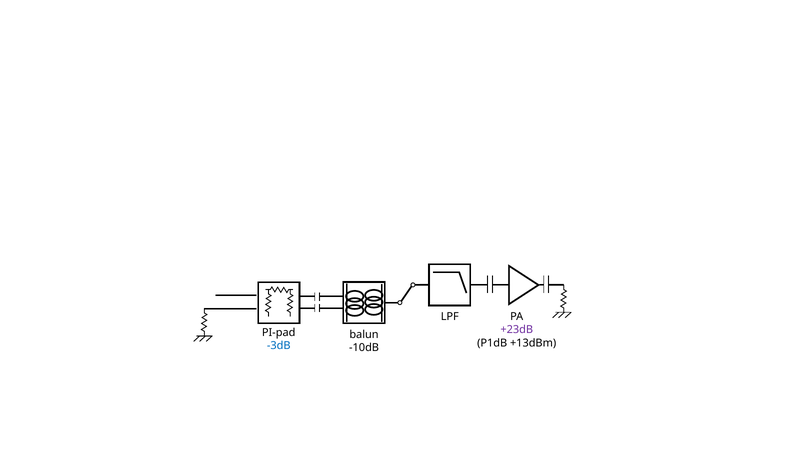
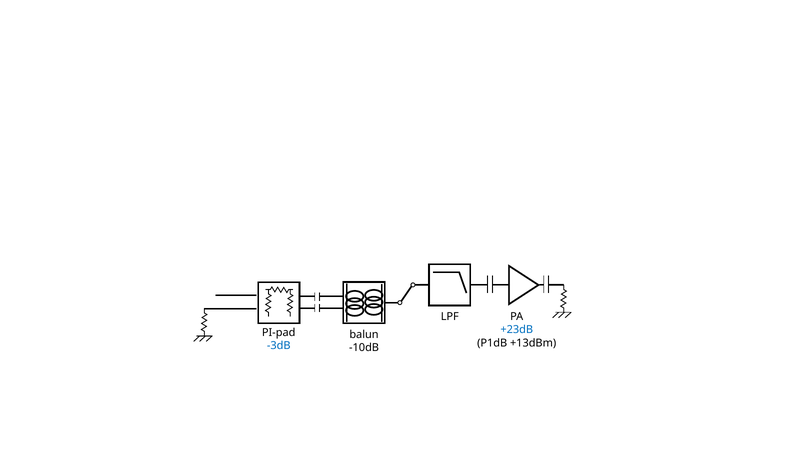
+23dB colour: purple -> blue (517, 330)
